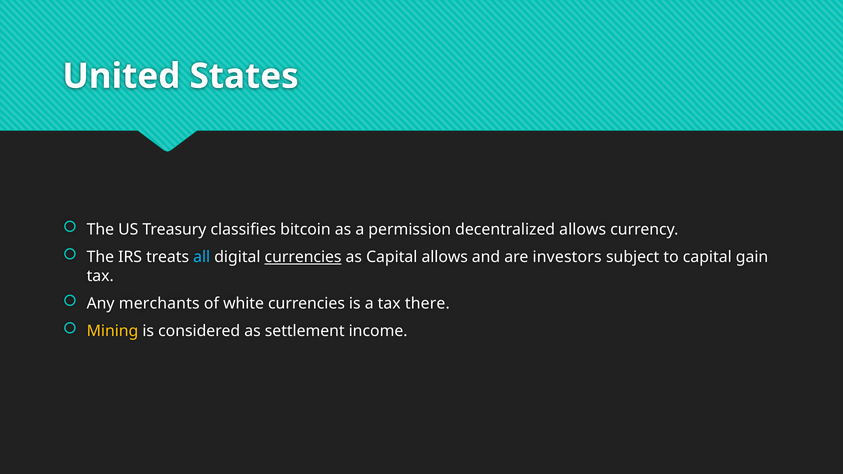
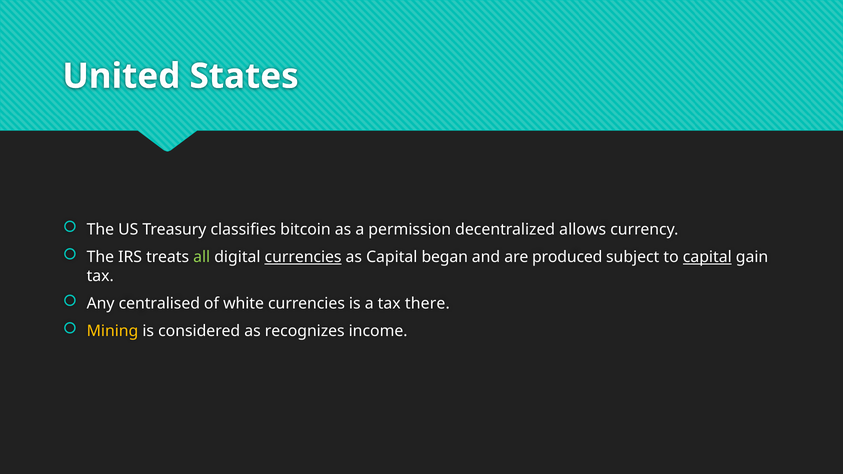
all colour: light blue -> light green (202, 257)
Capital allows: allows -> began (445, 257)
investors: investors -> produced (567, 257)
capital underline: none -> present (707, 257)
merchants: merchants -> centralised (159, 304)
settlement: settlement -> recognizes (305, 331)
